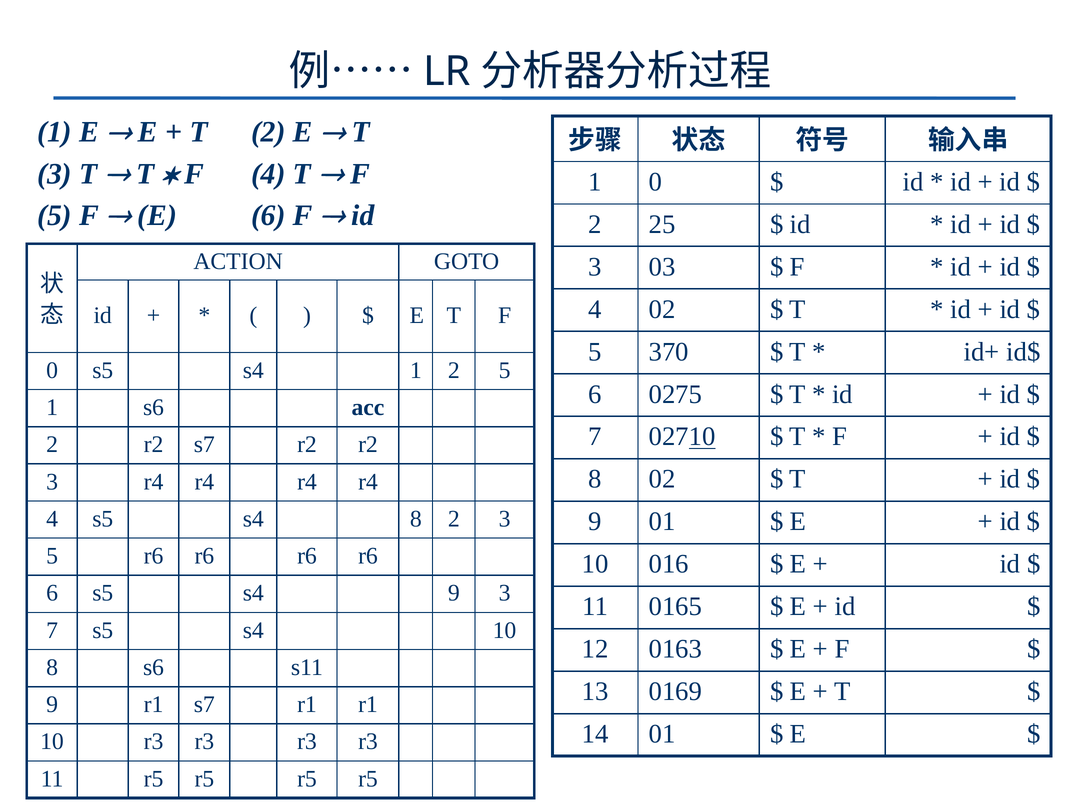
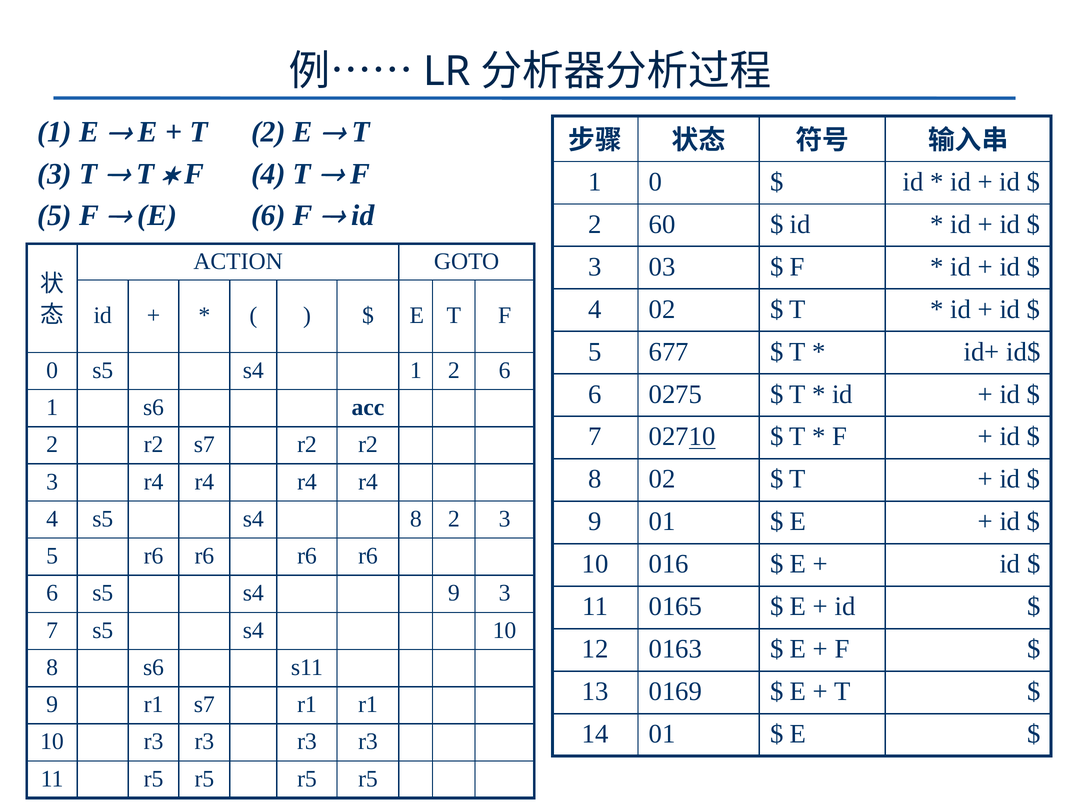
25: 25 -> 60 (662, 224)
370: 370 -> 677 (669, 352)
2 5: 5 -> 6 (505, 370)
